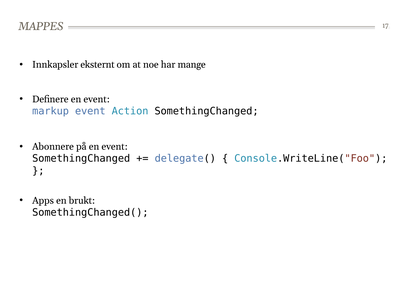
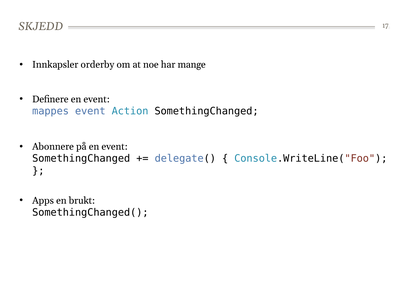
MAPPES: MAPPES -> SKJEDD (41, 26)
eksternt: eksternt -> orderby (97, 65)
markup: markup -> mappes (51, 111)
